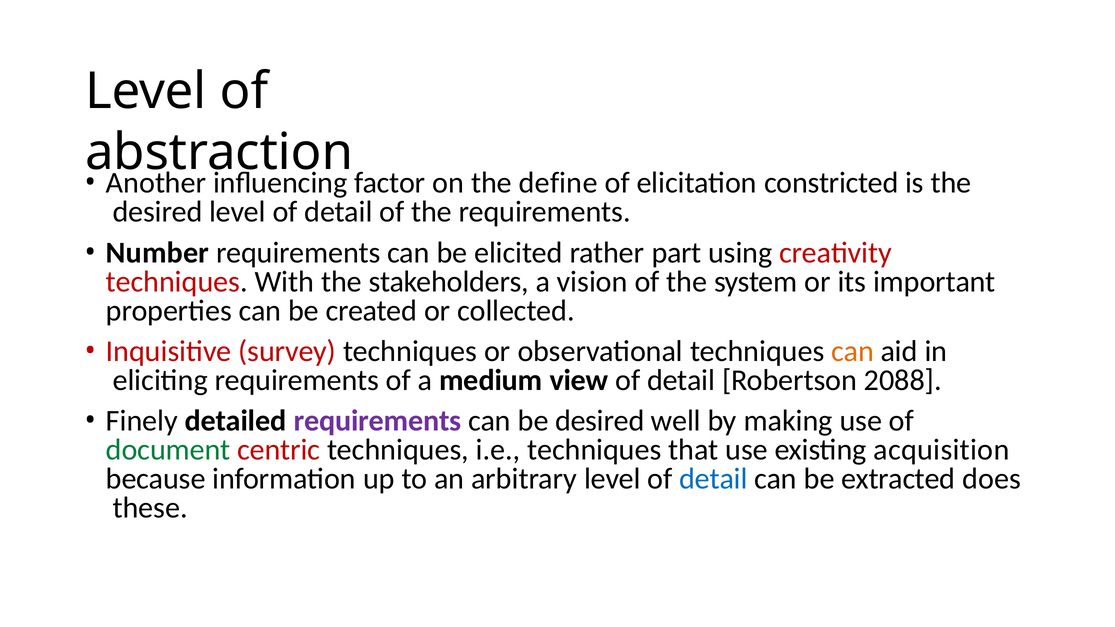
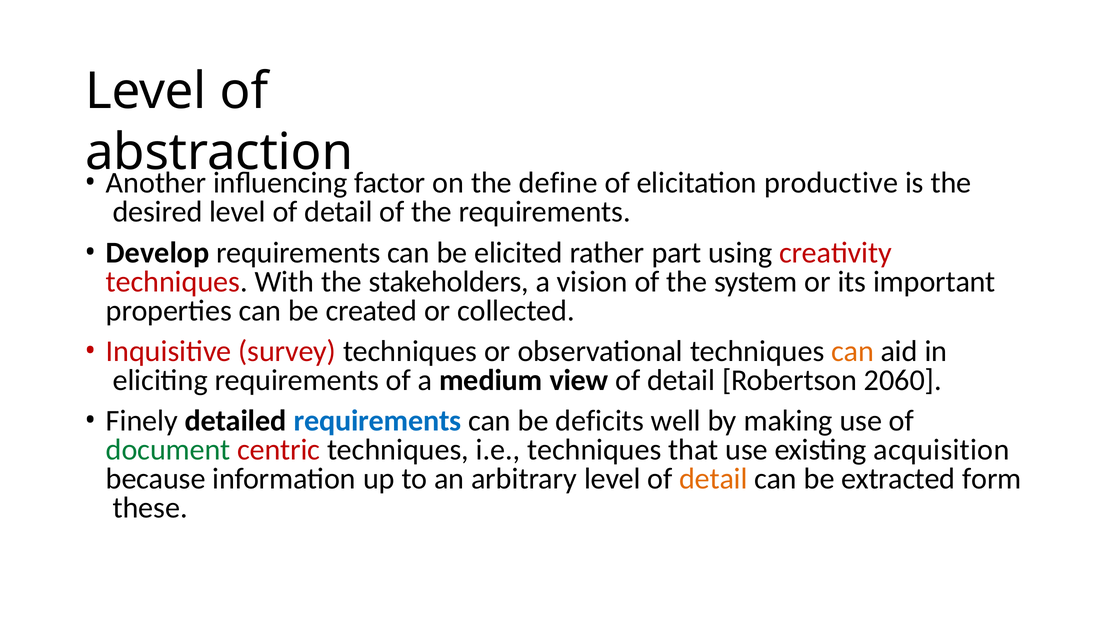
constricted: constricted -> productive (831, 183)
Number: Number -> Develop (158, 253)
2088: 2088 -> 2060 (903, 380)
requirements colour: purple -> blue (377, 421)
be desired: desired -> deficits (600, 421)
detail colour: blue -> orange (713, 479)
does: does -> form (992, 479)
